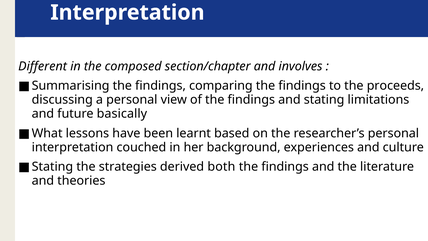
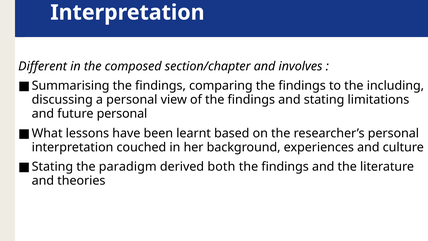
proceeds: proceeds -> including (395, 86)
future basically: basically -> personal (122, 114)
strategies: strategies -> paradigm (128, 167)
